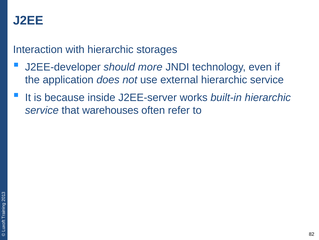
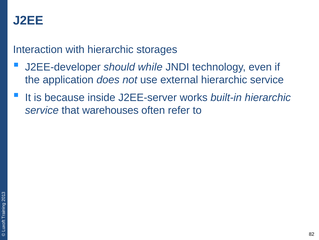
more: more -> while (150, 67)
